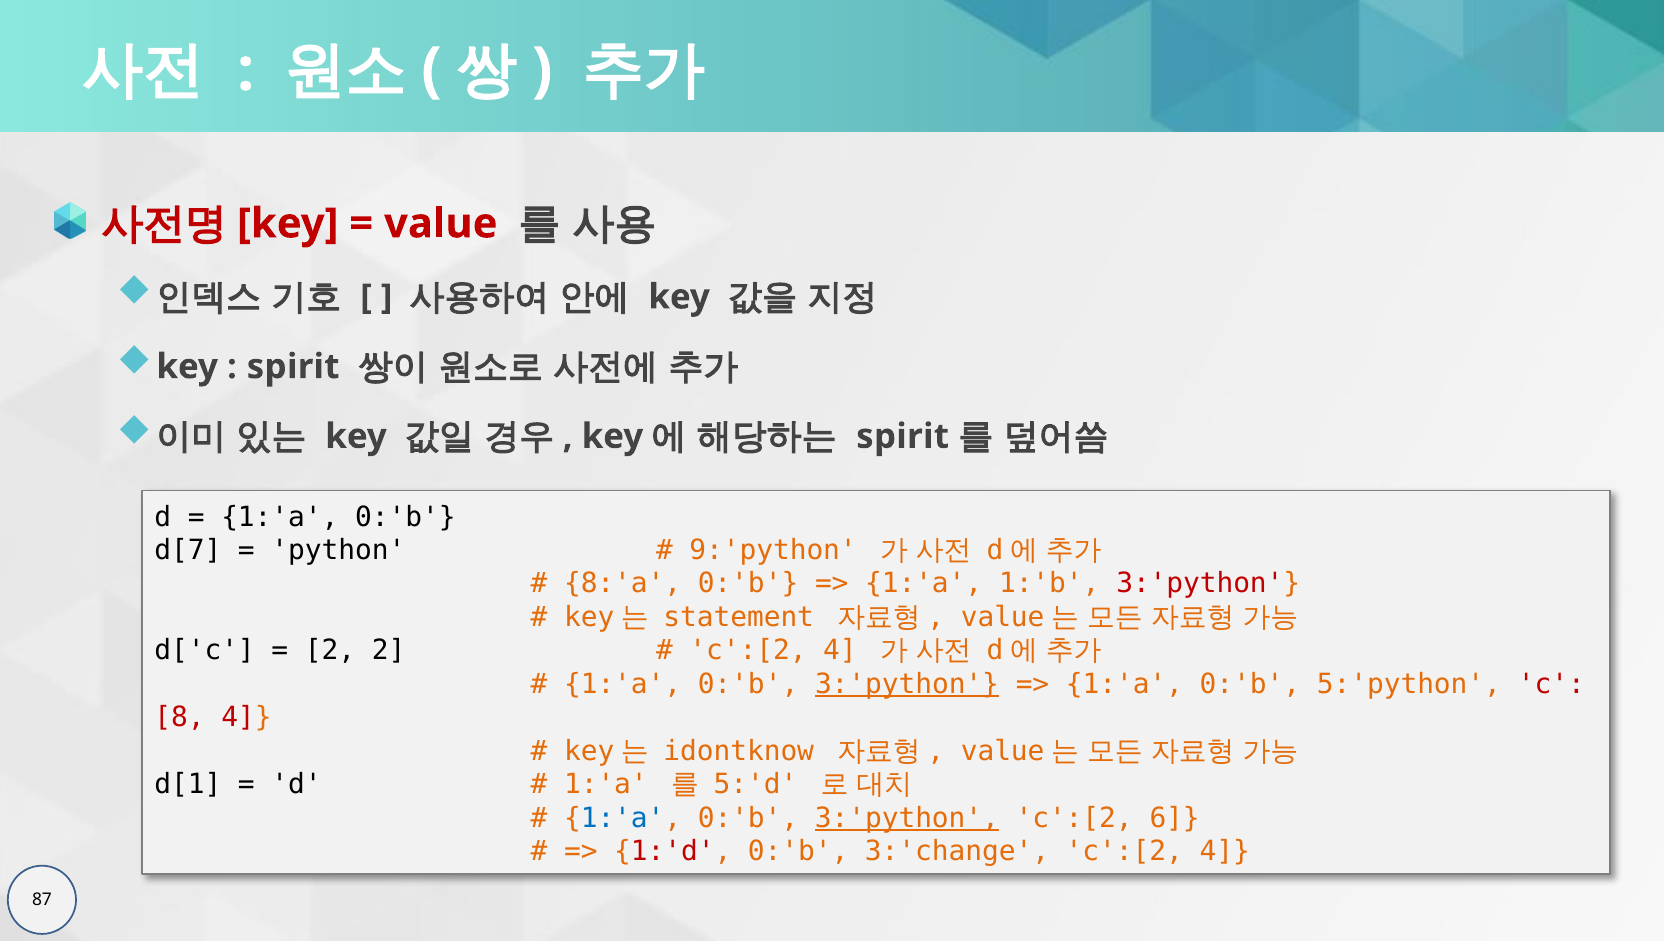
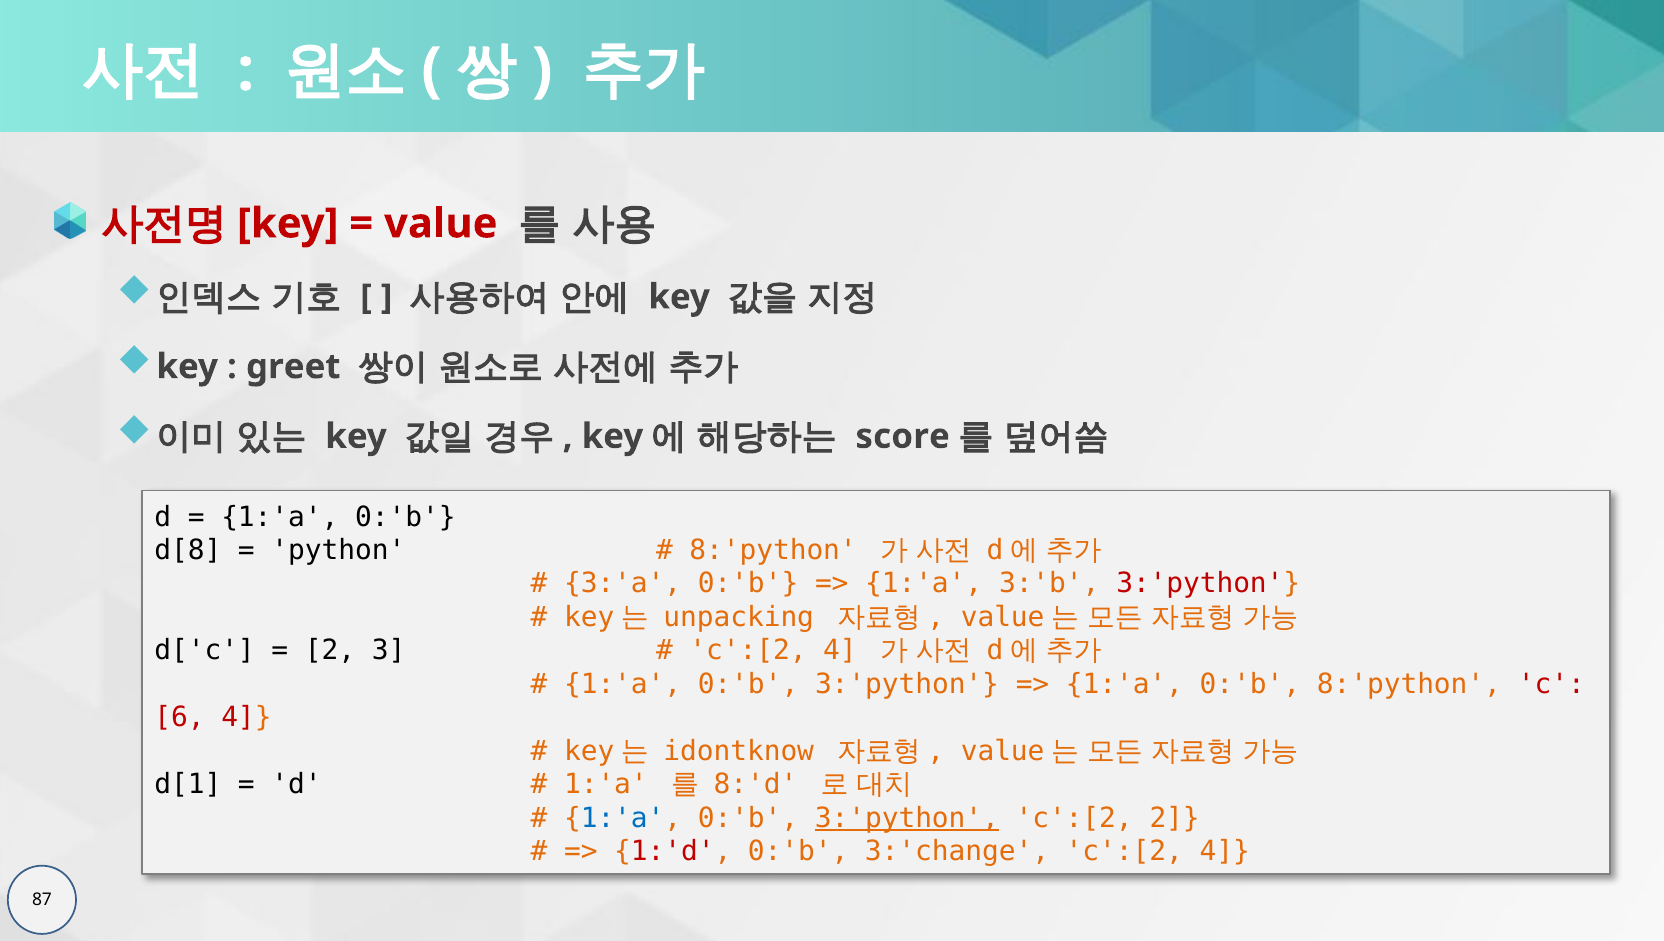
spirit: spirit -> greet (293, 366)
spirit: spirit -> score (903, 436)
d[7: d[7 -> d[8 (188, 550)
9:'python: 9:'python -> 8:'python (773, 550)
8:'a: 8:'a -> 3:'a (623, 583)
1:'b: 1:'b -> 3:'b (1049, 583)
statement: statement -> unpacking (739, 617)
2 2: 2 -> 3 (389, 650)
3:'python underline: present -> none (907, 684)
0:'b 5:'python: 5:'python -> 8:'python (1409, 684)
8: 8 -> 6 (180, 717)
5:'d: 5:'d -> 8:'d (755, 784)
c':[2 6: 6 -> 2 (1175, 817)
